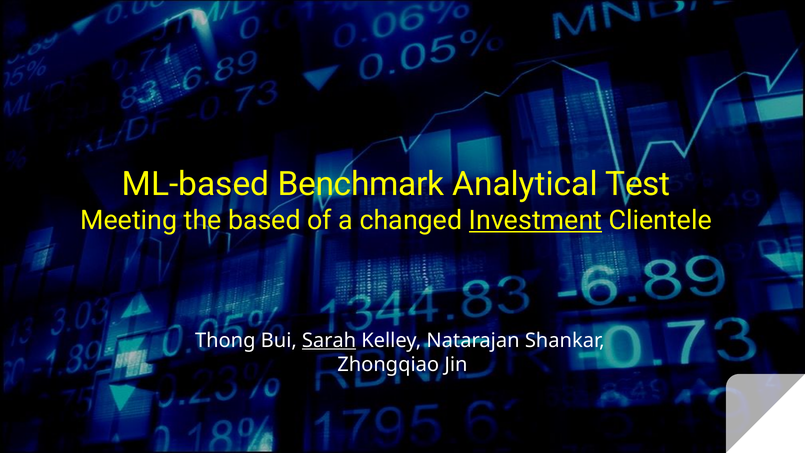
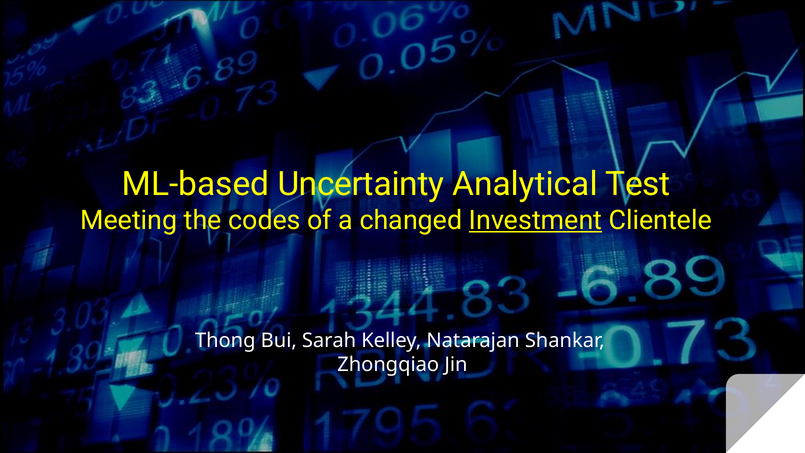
Benchmark: Benchmark -> Uncertainty (361, 184)
based: based -> codes (264, 220)
Sarah underline: present -> none (329, 340)
